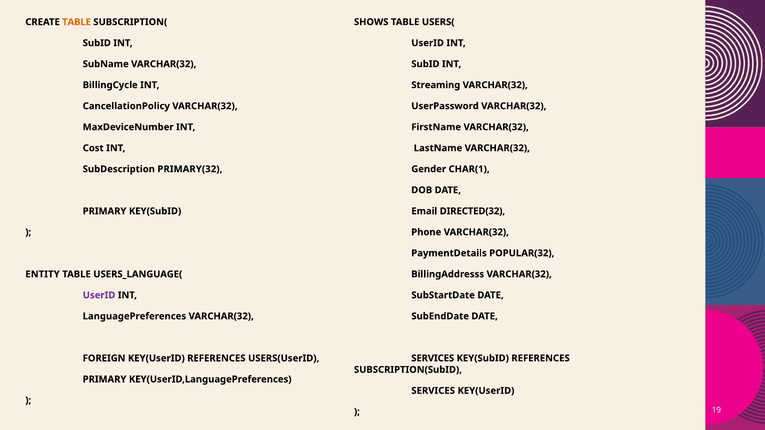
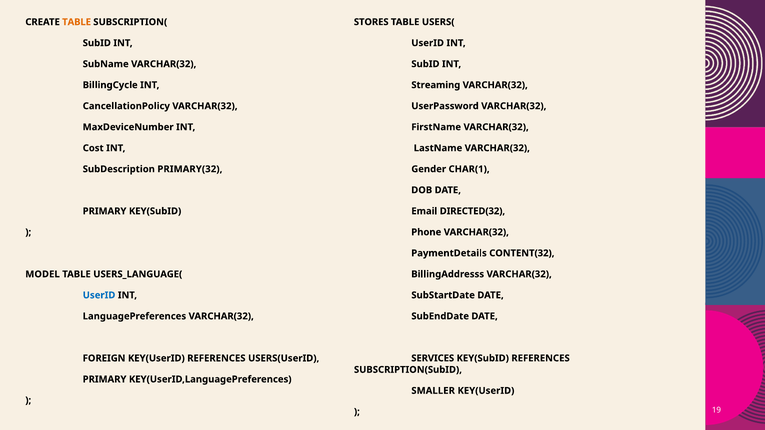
SHOWS: SHOWS -> STORES (371, 22)
POPULAR(32: POPULAR(32 -> CONTENT(32 (522, 253)
ENTITY: ENTITY -> MODEL (43, 274)
UserID colour: purple -> blue (99, 295)
SERVICES: SERVICES -> SMALLER (433, 391)
